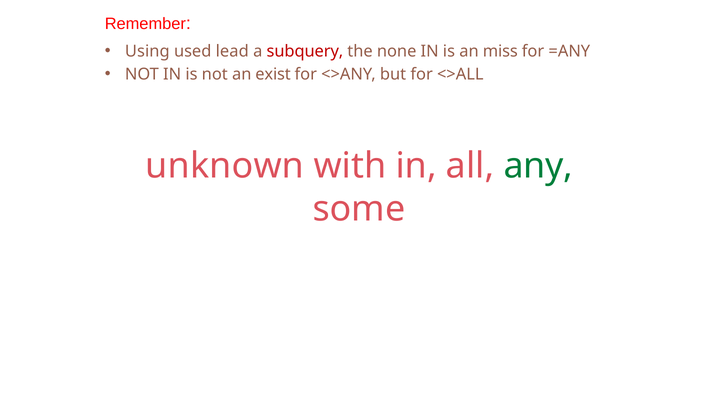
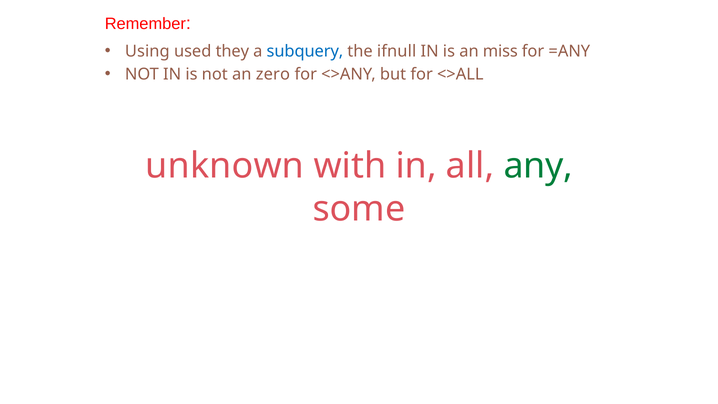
lead: lead -> they (232, 51)
subquery colour: red -> blue (305, 51)
none: none -> ifnull (397, 51)
exist: exist -> zero (273, 74)
